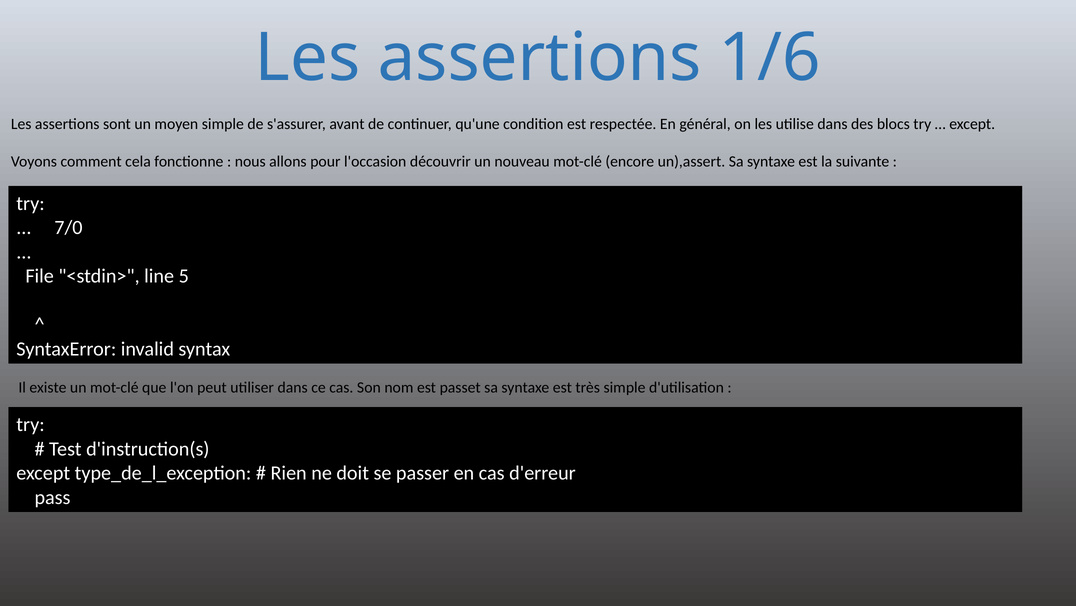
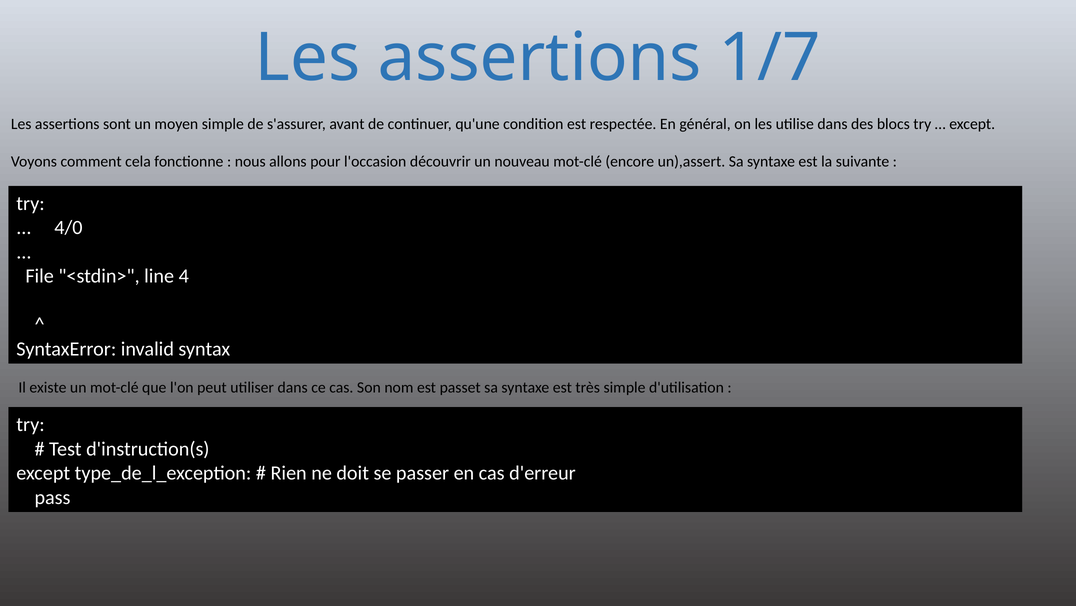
1/6: 1/6 -> 1/7 (770, 58)
7/0: 7/0 -> 4/0 (68, 227)
5: 5 -> 4 (184, 276)
